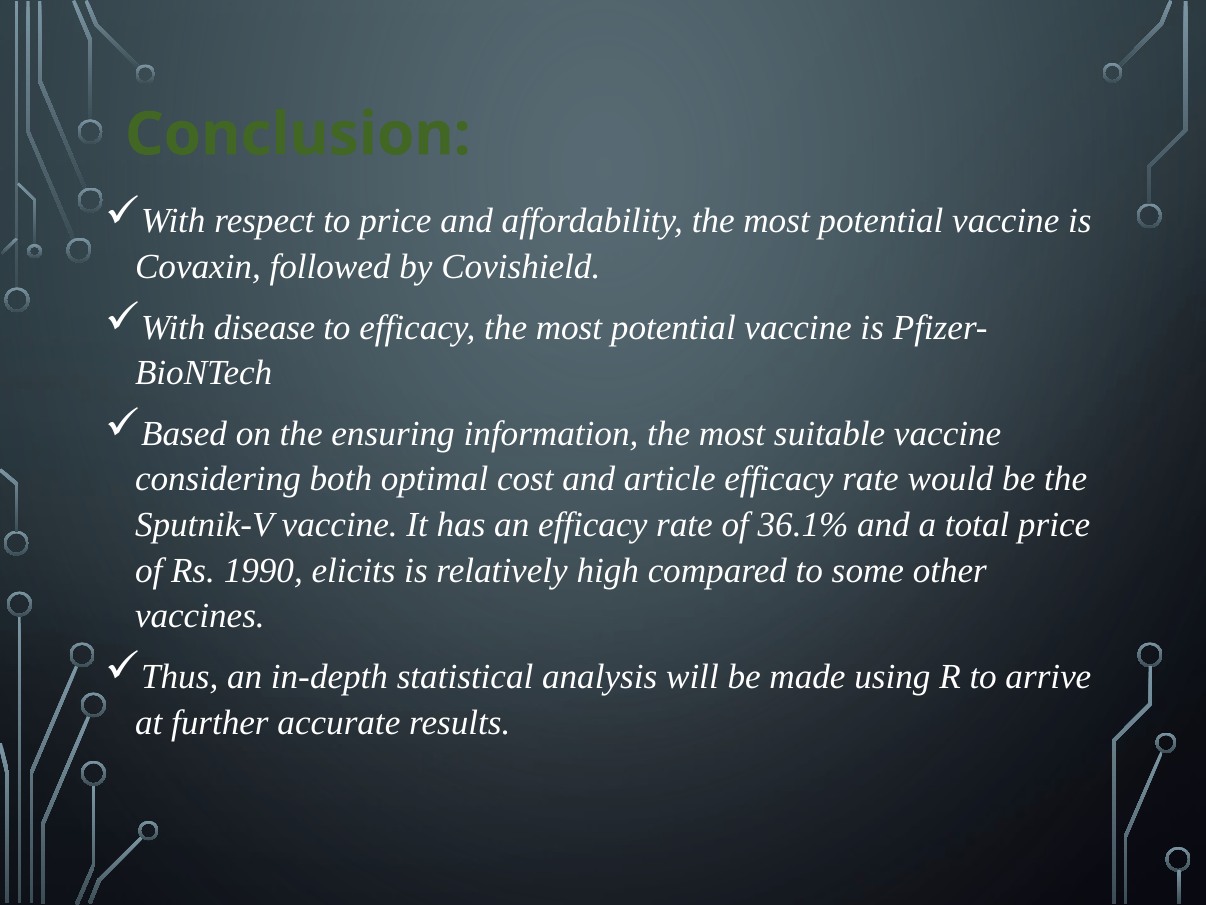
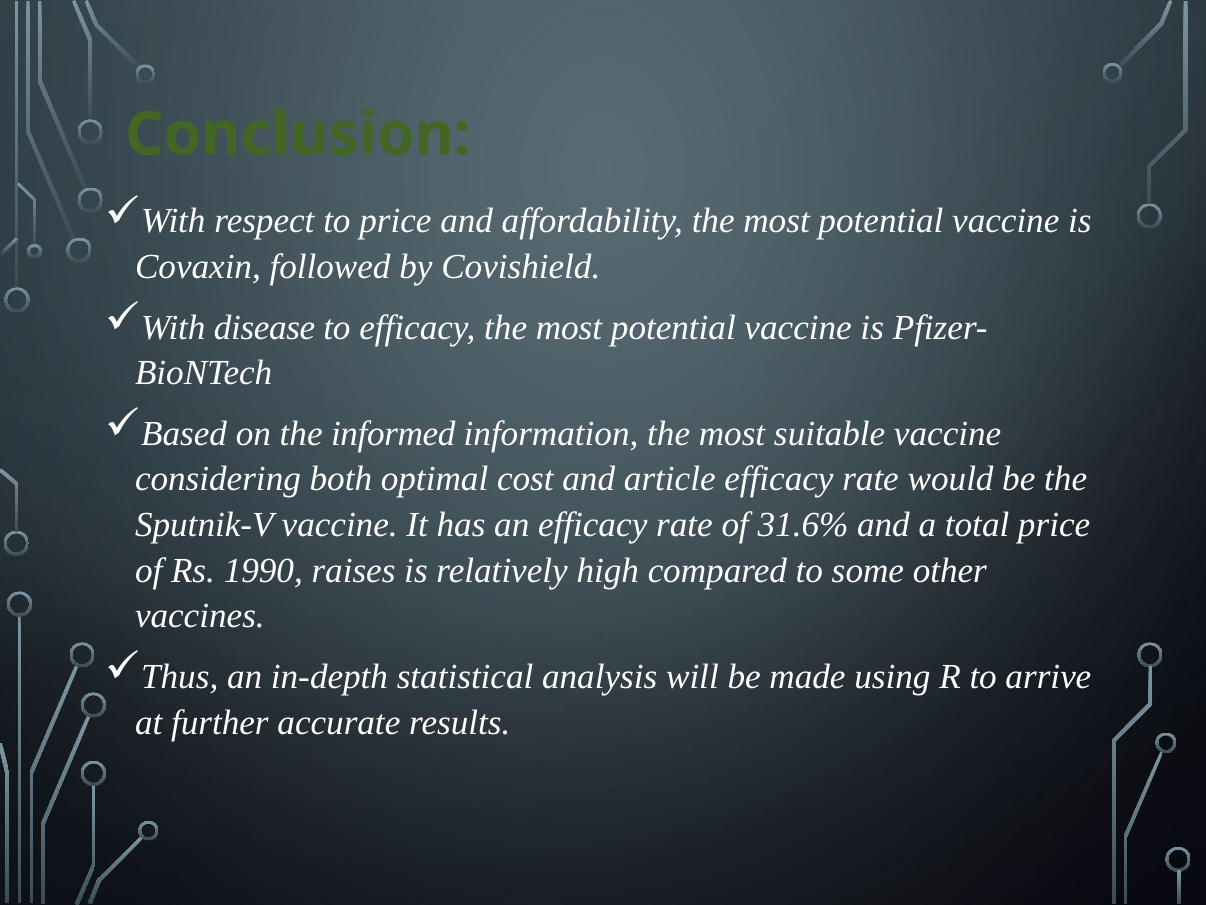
ensuring: ensuring -> informed (393, 433)
36.1%: 36.1% -> 31.6% (803, 525)
elicits: elicits -> raises (354, 570)
